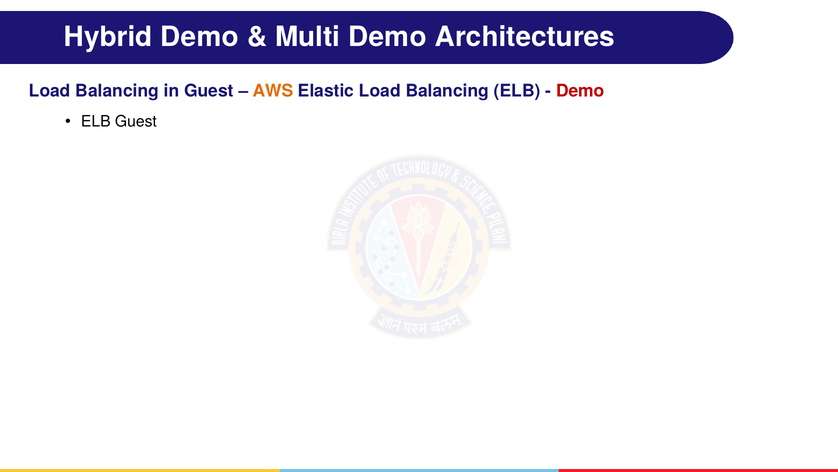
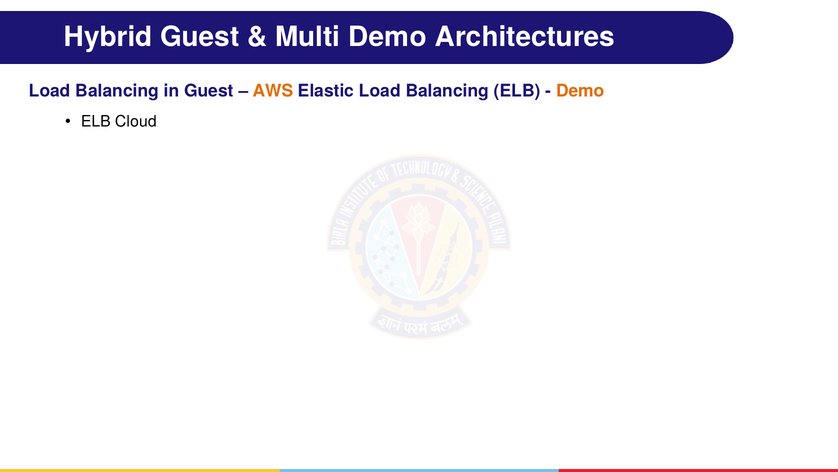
Hybrid Demo: Demo -> Guest (200, 37)
Demo colour: red -> orange (580, 91)
ELB Guest: Guest -> Cloud (136, 122)
